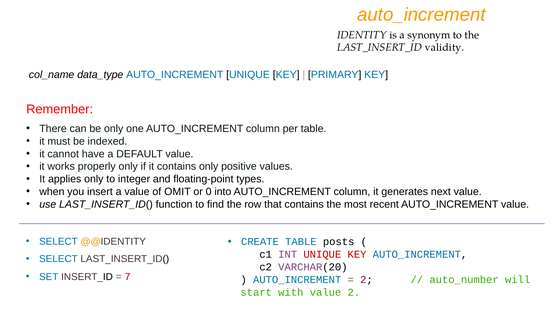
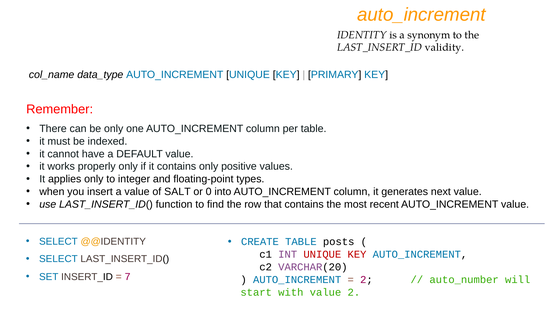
OMIT: OMIT -> SALT (177, 192)
